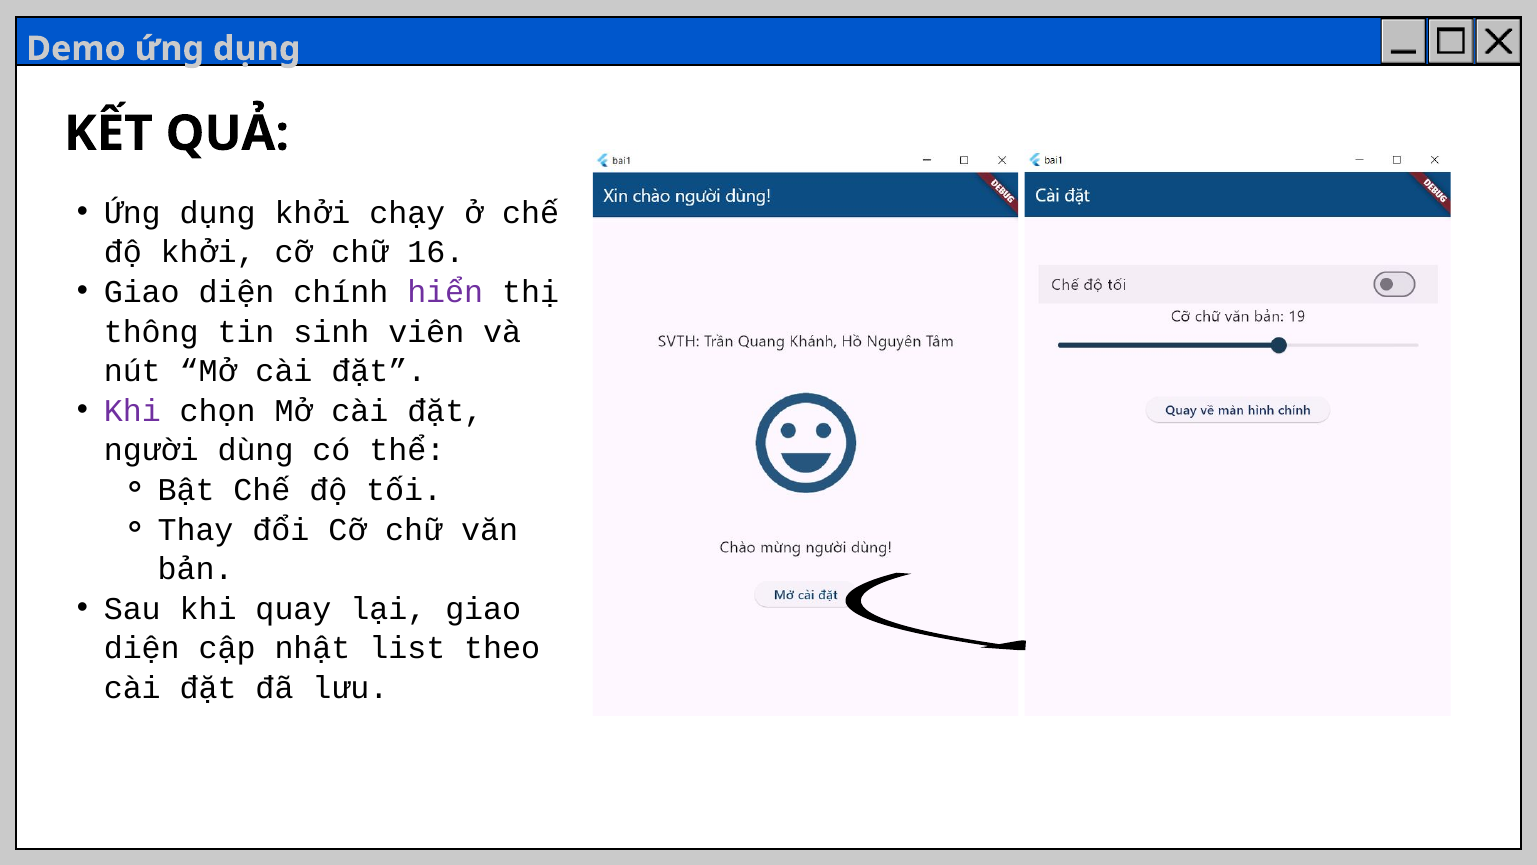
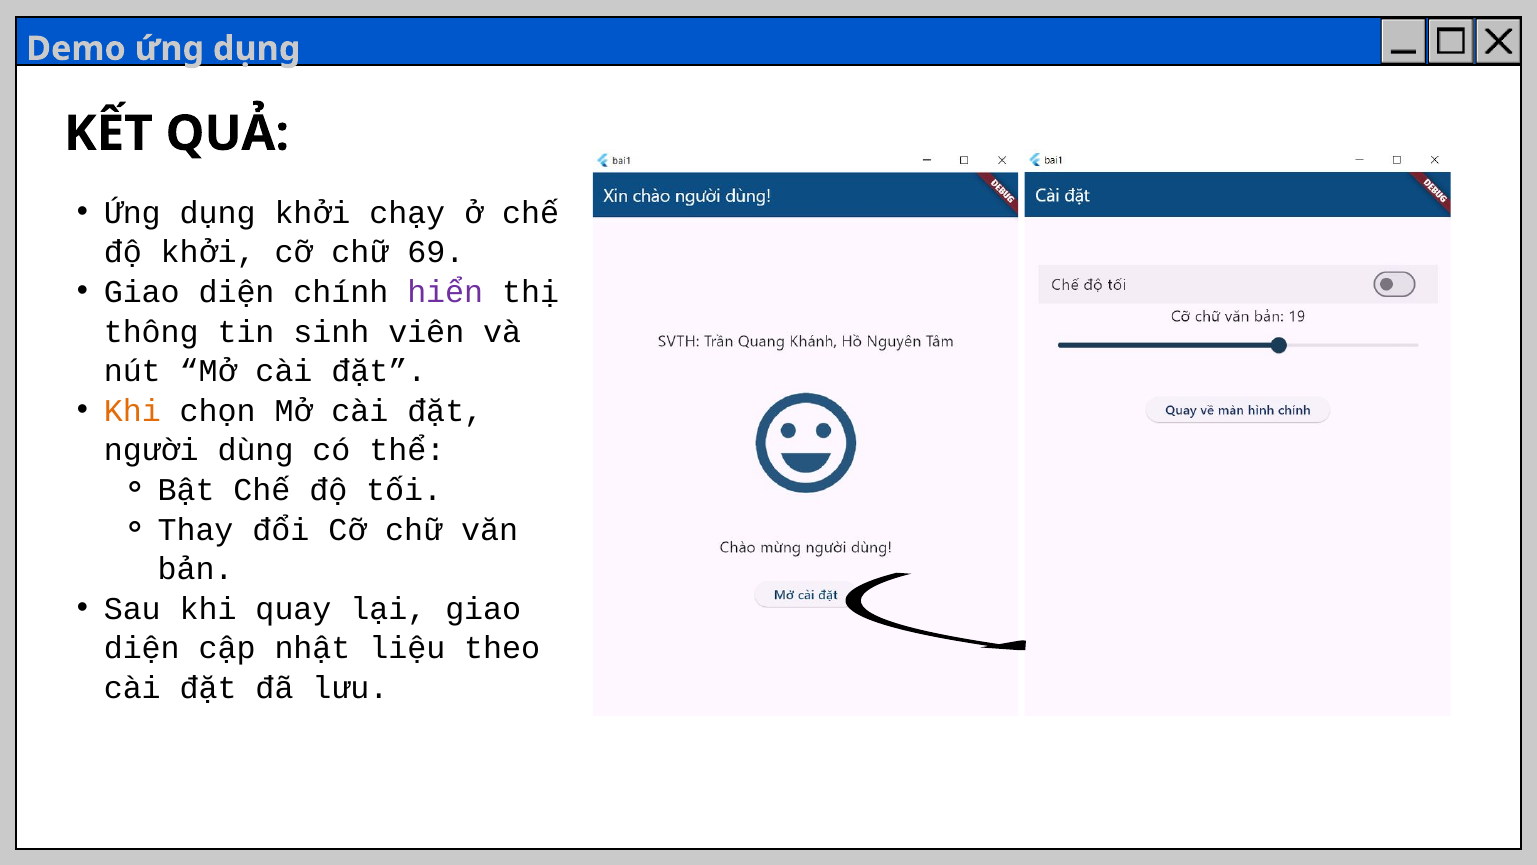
16: 16 -> 69 (436, 252)
Khi colour: purple -> orange (132, 411)
list: list -> liệu (407, 648)
